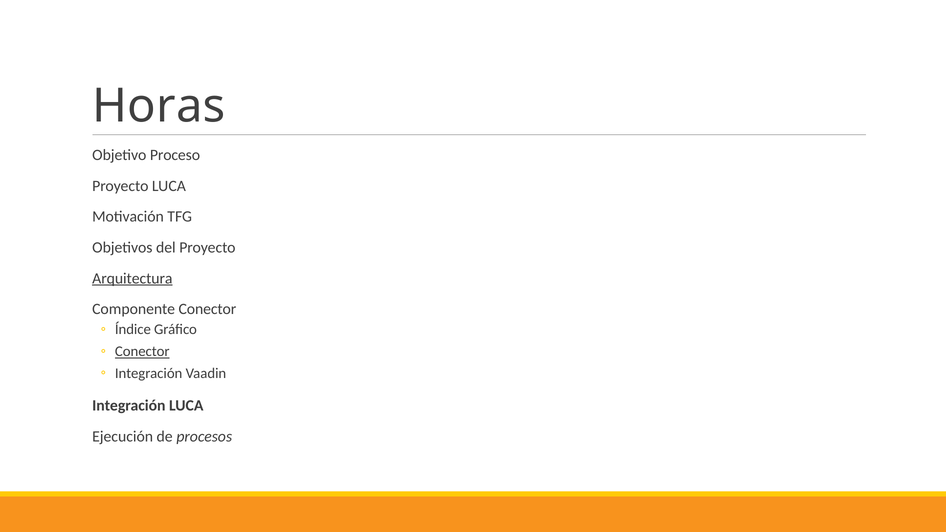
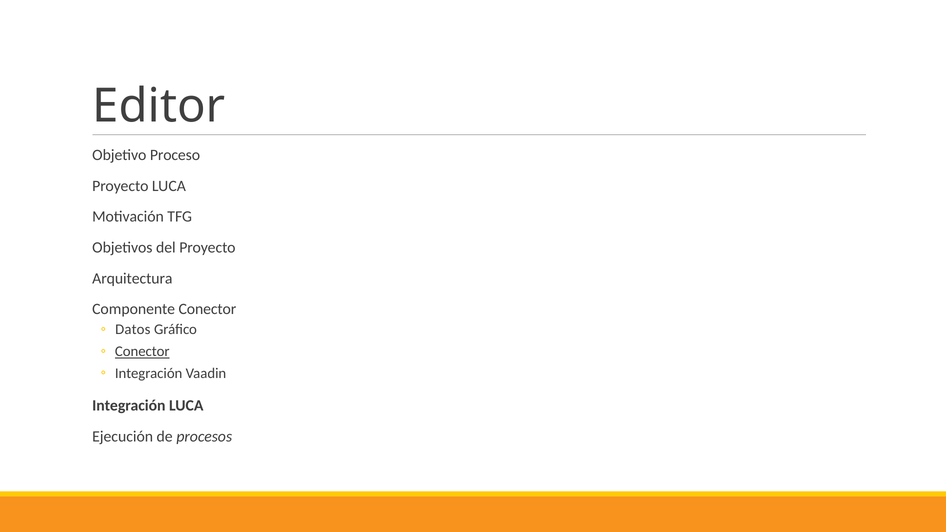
Horas: Horas -> Editor (159, 106)
Arquitectura underline: present -> none (132, 278)
Índice: Índice -> Datos (133, 330)
